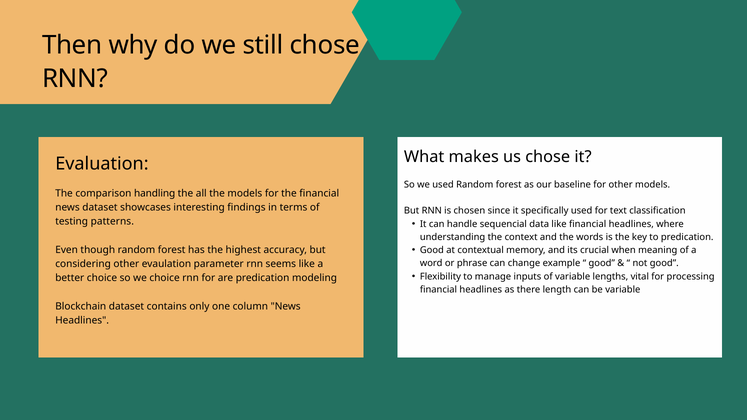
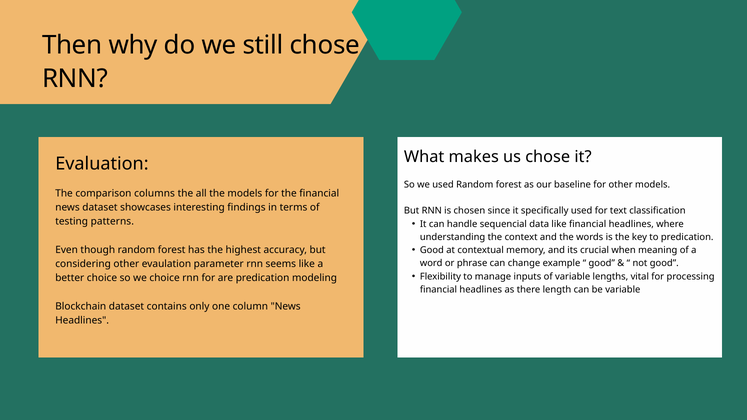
handling: handling -> columns (155, 193)
